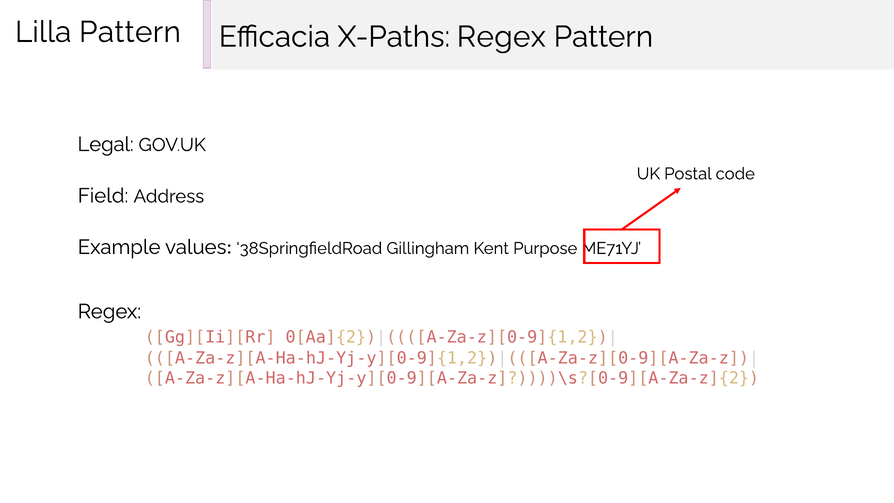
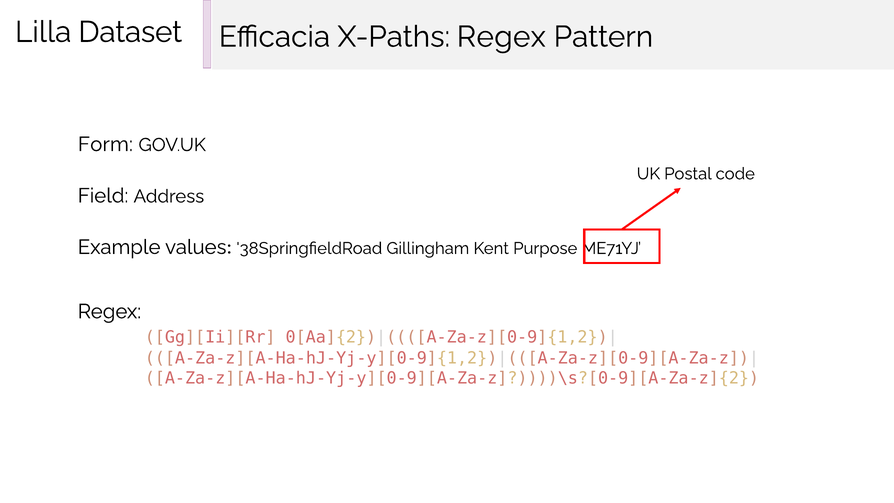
Lilla Pattern: Pattern -> Dataset (130, 32)
Legal: Legal -> Form (105, 144)
